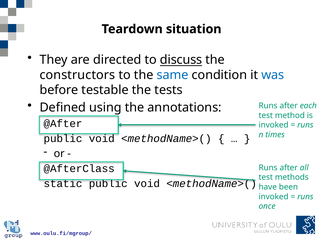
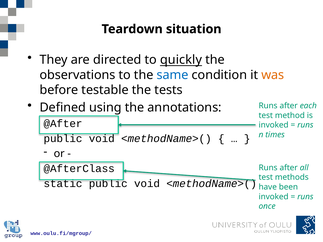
discuss: discuss -> quickly (181, 60)
constructors: constructors -> observations (77, 75)
was colour: blue -> orange (273, 75)
